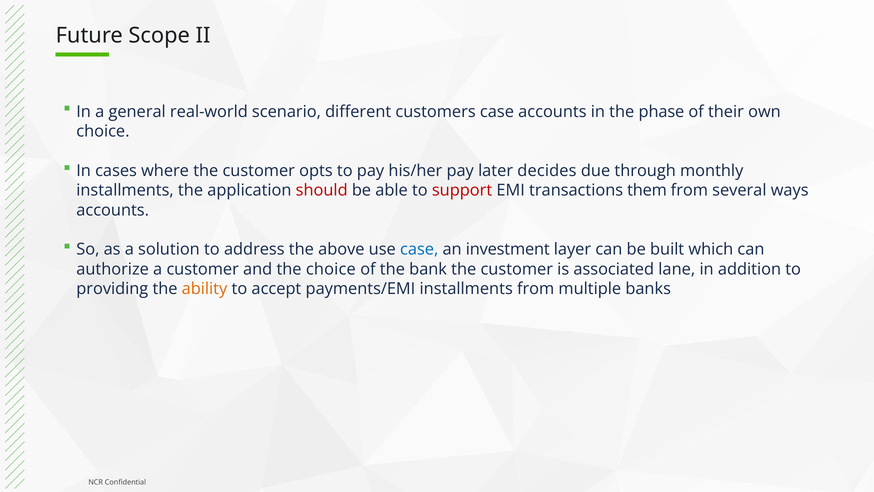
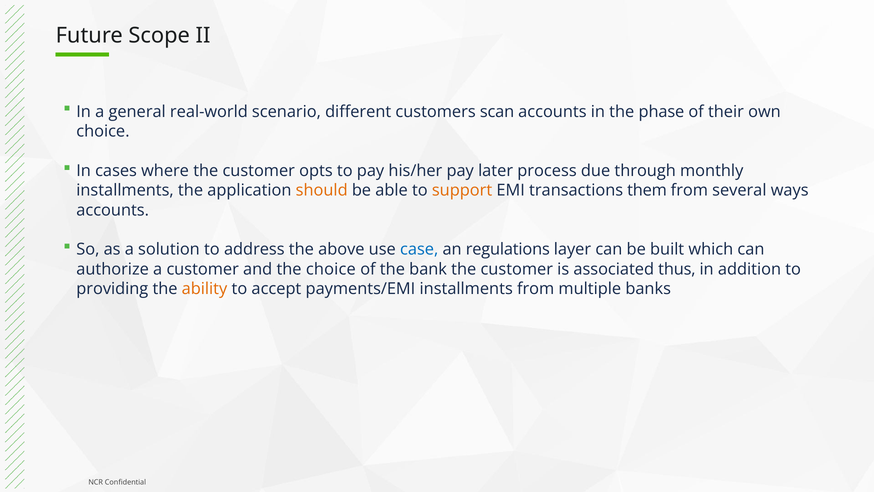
customers case: case -> scan (497, 112)
decides: decides -> process (547, 171)
should colour: red -> orange (322, 190)
support colour: red -> orange (462, 190)
investment: investment -> regulations (508, 249)
lane: lane -> thus (677, 269)
